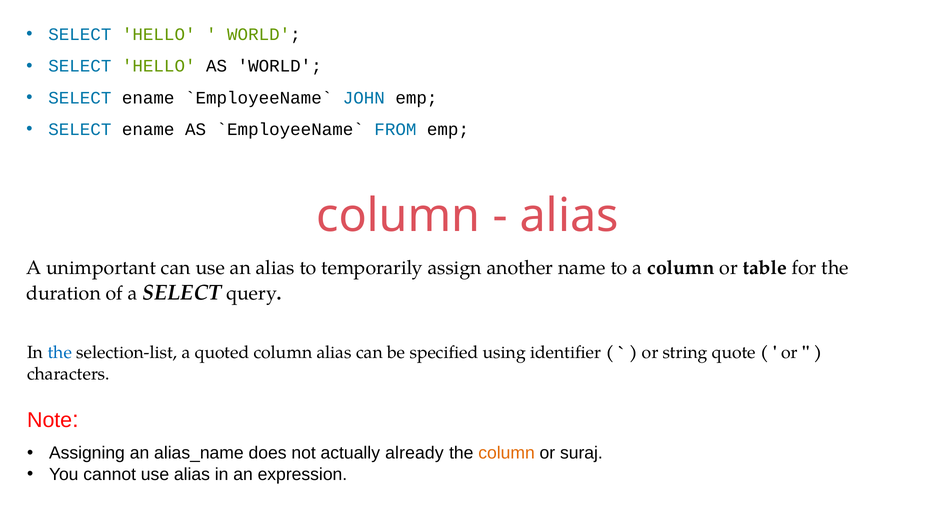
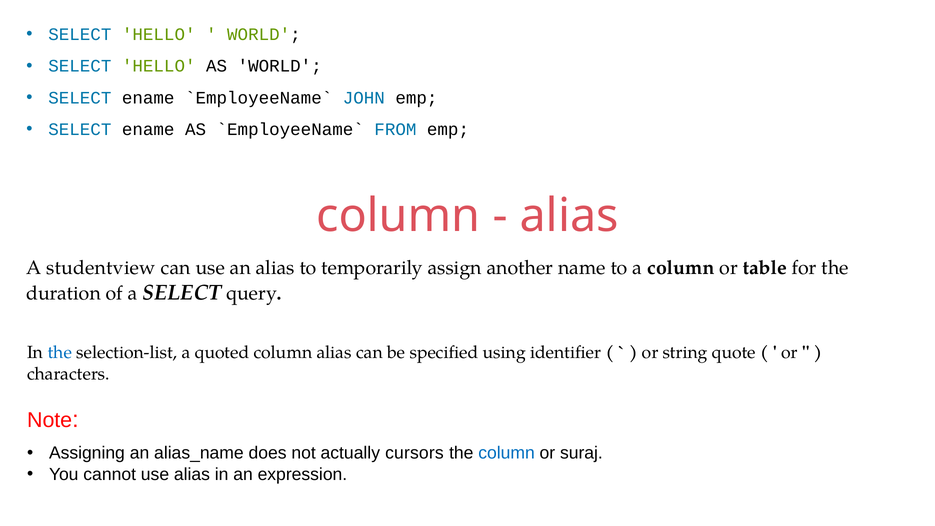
unimportant: unimportant -> studentview (101, 268)
already: already -> cursors (414, 453)
column colour: orange -> blue (507, 453)
